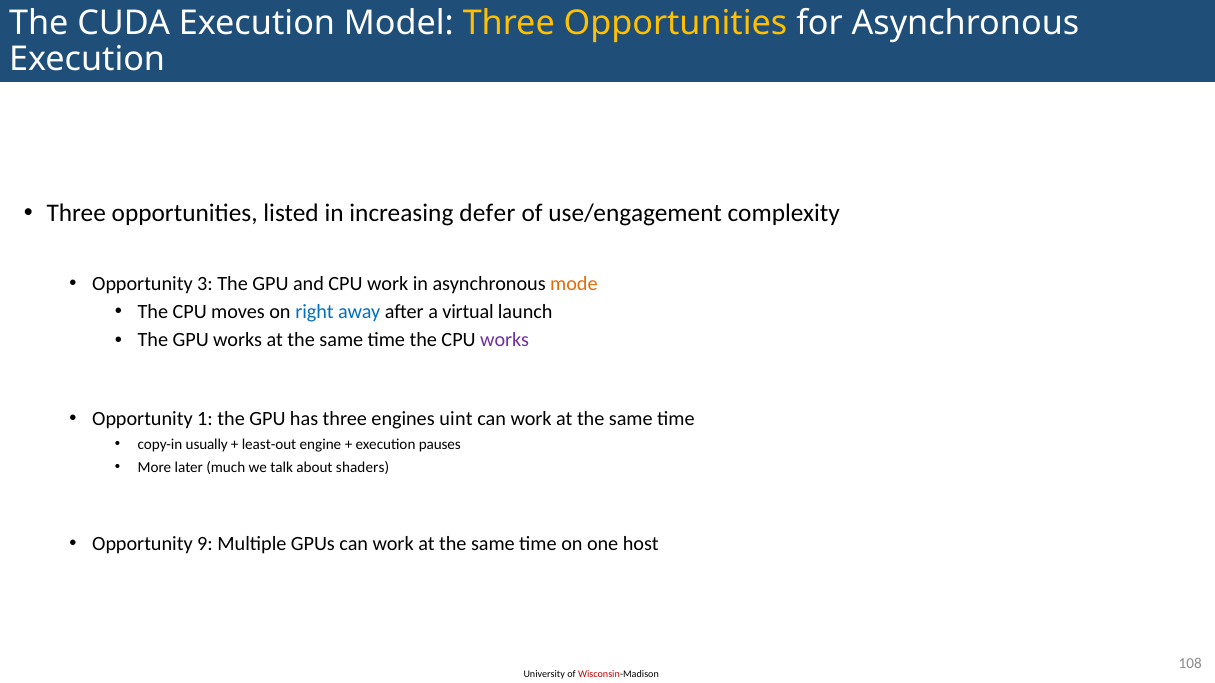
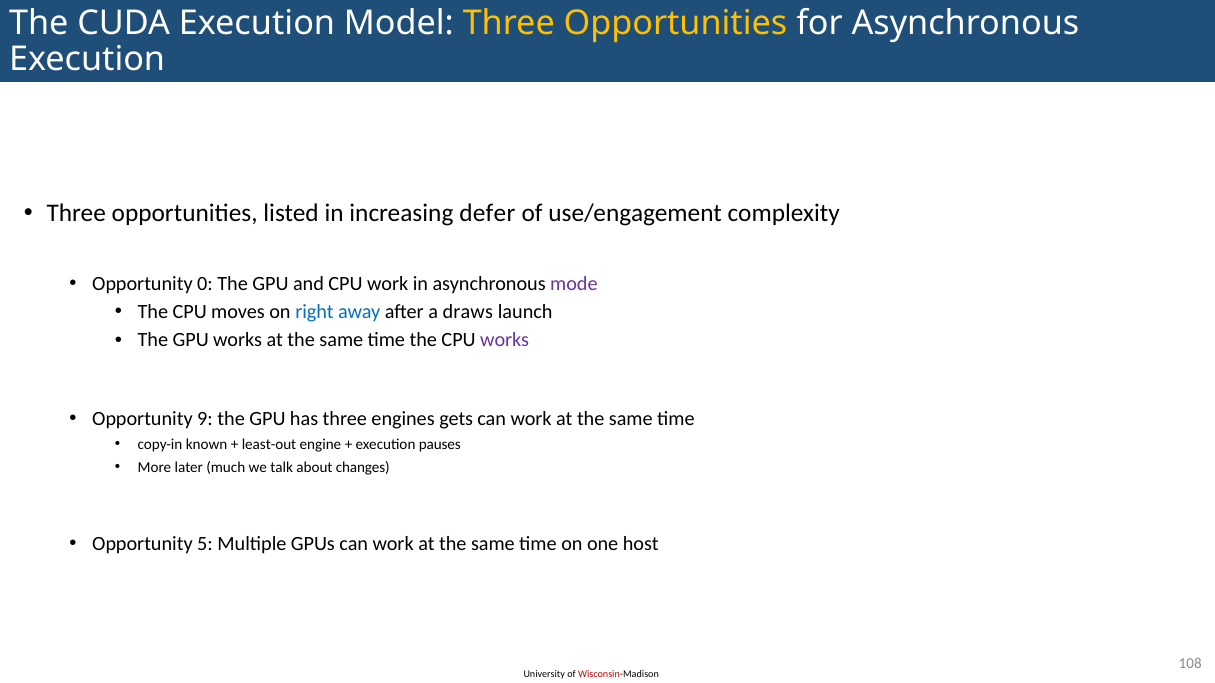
3: 3 -> 0 (205, 284)
mode colour: orange -> purple (574, 284)
virtual: virtual -> draws (468, 312)
1: 1 -> 9 (205, 419)
uint: uint -> gets (456, 419)
usually: usually -> known (207, 445)
shaders: shaders -> changes (363, 468)
9: 9 -> 5 (205, 544)
